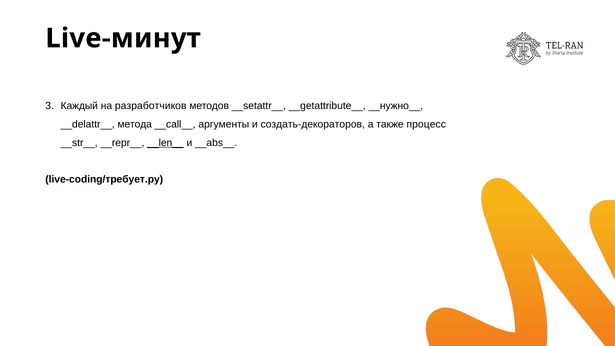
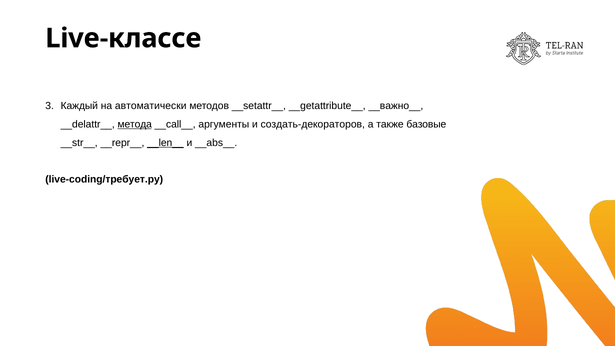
Live-минут: Live-минут -> Live-классе (123, 38)
разработчиков: разработчиков -> автоматически (151, 106)
__нужно__: __нужно__ -> __важно__ (396, 106)
метода underline: none -> present (135, 124)
процесс: процесс -> базовые (426, 124)
